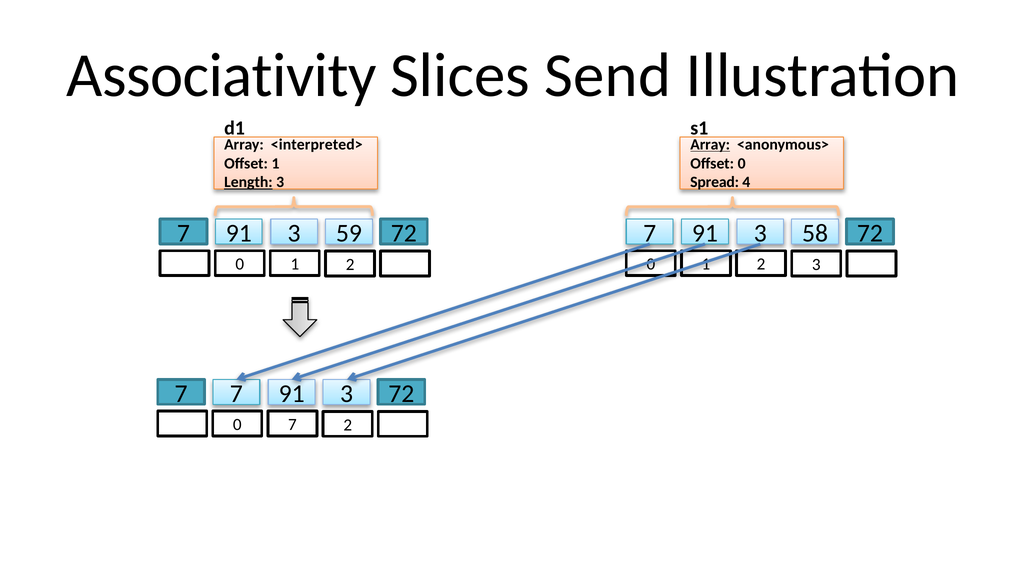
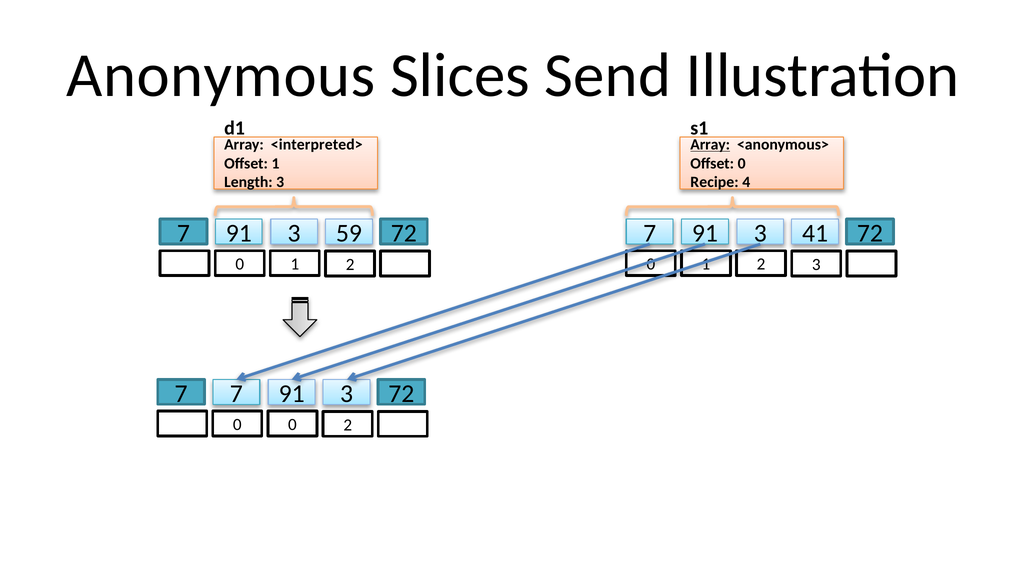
Associativity: Associativity -> Anonymous (221, 76)
Length underline: present -> none (248, 182)
Spread: Spread -> Recipe (715, 182)
58: 58 -> 41 (815, 233)
0 7: 7 -> 0 (292, 424)
